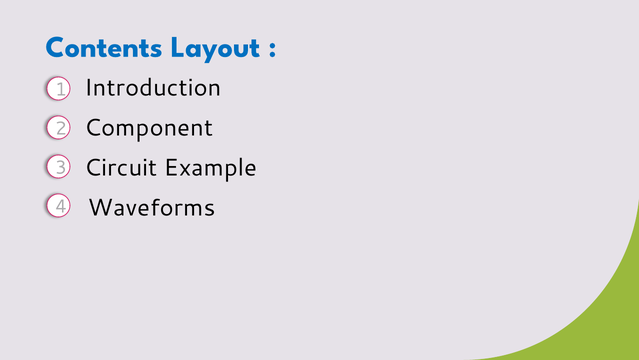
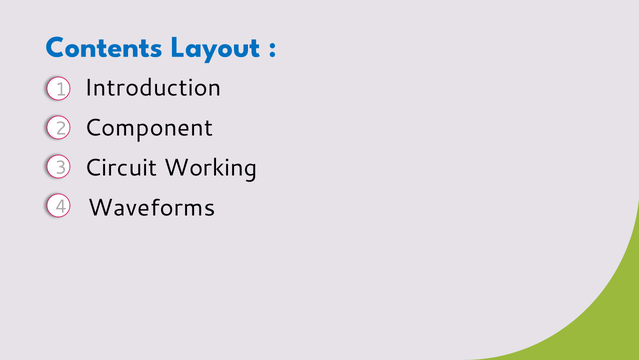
Example: Example -> Working (211, 168)
